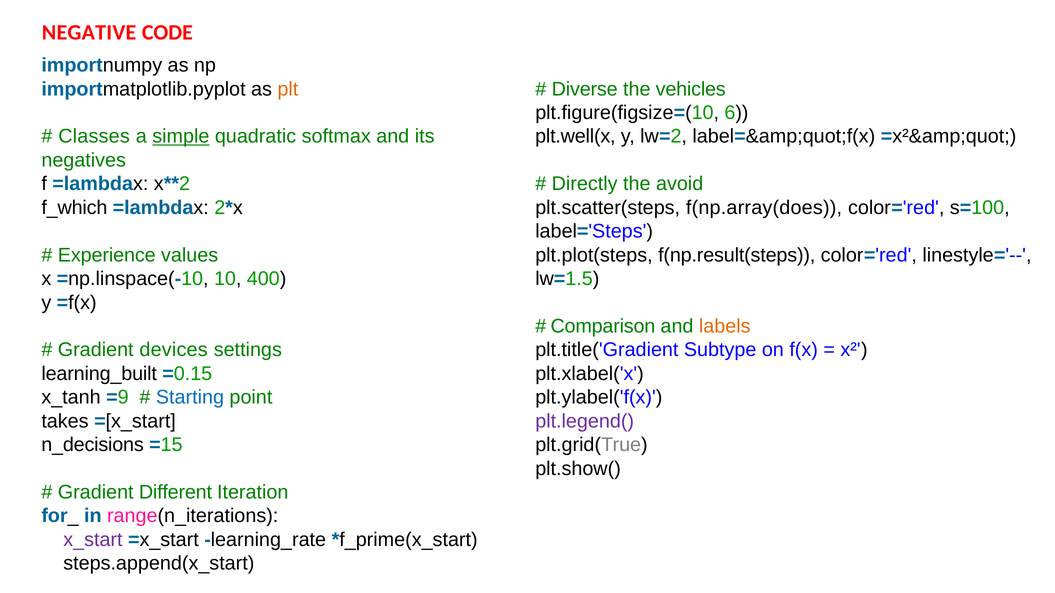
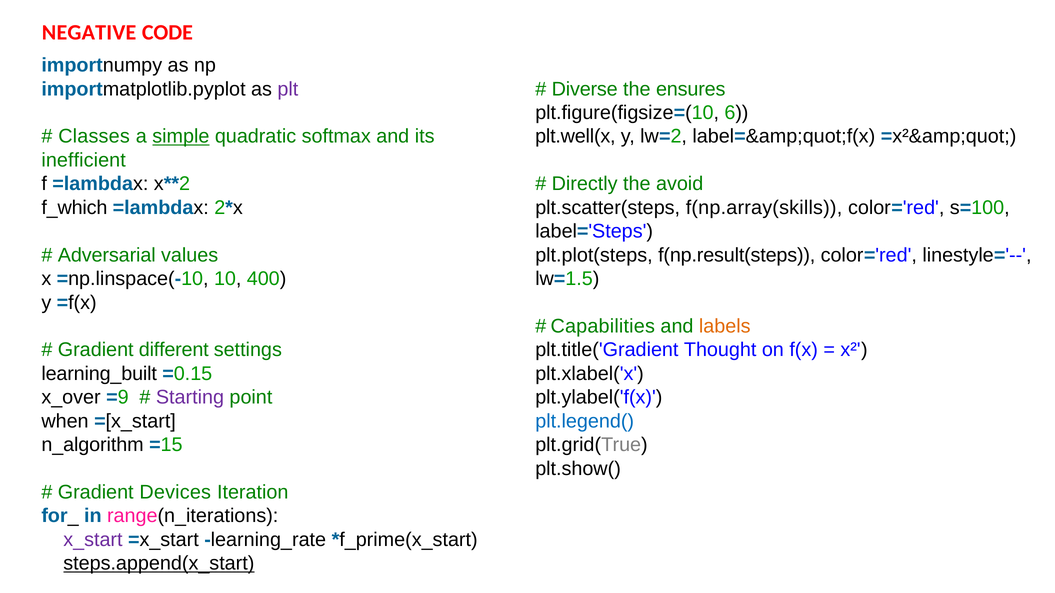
plt colour: orange -> purple (288, 89)
vehicles: vehicles -> ensures (691, 89)
negatives: negatives -> inefficient (84, 160)
f(np.array(does: f(np.array(does -> f(np.array(skills (764, 208)
Experience: Experience -> Adversarial (107, 255)
Comparison: Comparison -> Capabilities (603, 326)
devices: devices -> different (174, 350)
Subtype: Subtype -> Thought (720, 350)
x_tanh: x_tanh -> x_over (71, 398)
Starting colour: blue -> purple (190, 398)
takes: takes -> when (65, 421)
plt.legend( colour: purple -> blue (585, 421)
n_decisions: n_decisions -> n_algorithm (93, 445)
Different: Different -> Devices (175, 493)
steps.append(x_start underline: none -> present (159, 564)
